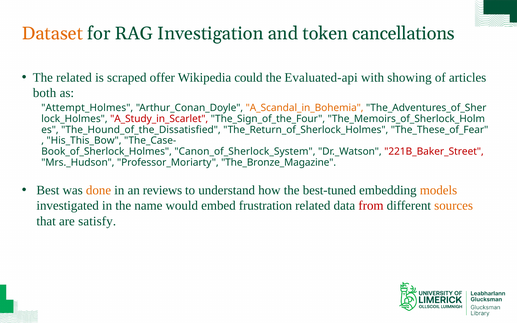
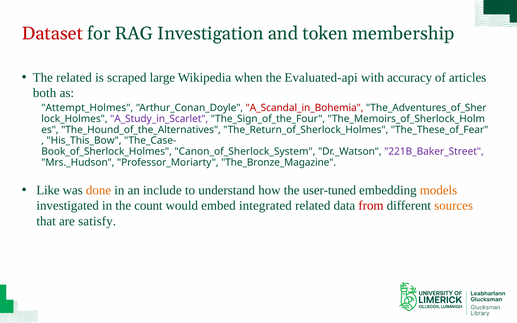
Dataset colour: orange -> red (52, 33)
cancellations: cancellations -> membership (403, 33)
offer: offer -> large (162, 77)
could: could -> when (248, 77)
showing: showing -> accuracy (410, 77)
A_Scandal_in_Bohemia colour: orange -> red (305, 108)
A_Study_in_Scarlet colour: red -> purple (159, 119)
The_Hound_of_the_Dissatisfied: The_Hound_of_the_Dissatisfied -> The_Hound_of_the_Alternatives (141, 130)
221B_Baker_Street colour: red -> purple (434, 152)
Best: Best -> Like (48, 190)
reviews: reviews -> include (162, 190)
best-tuned: best-tuned -> user-tuned (329, 190)
name: name -> count (148, 206)
frustration: frustration -> integrated (265, 206)
